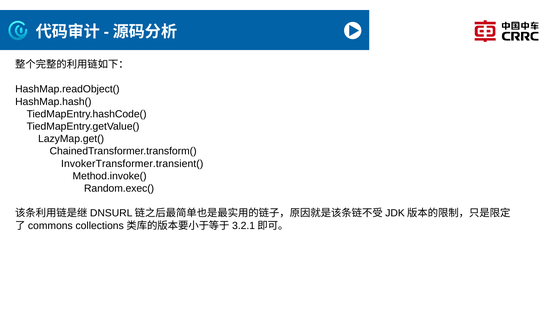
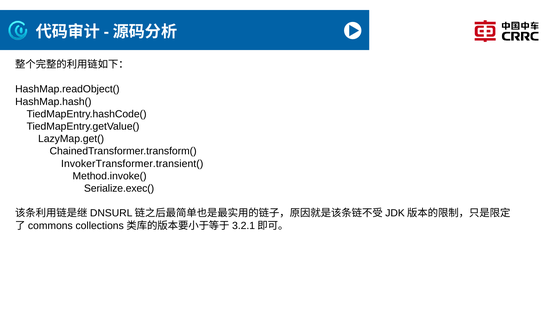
Random.exec(: Random.exec( -> Serialize.exec( (119, 188)
